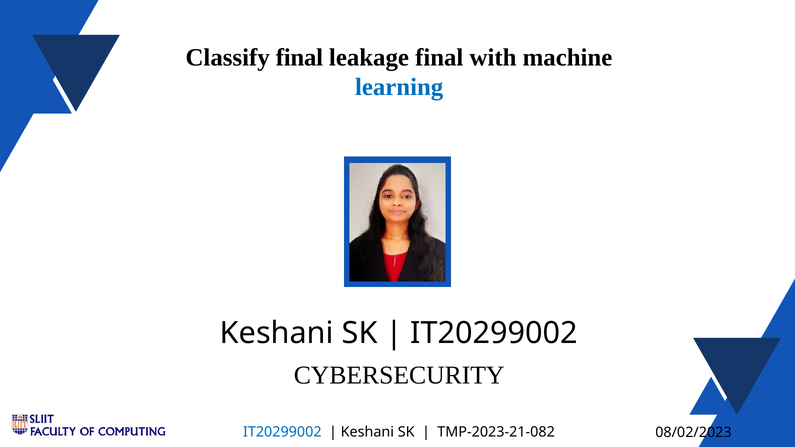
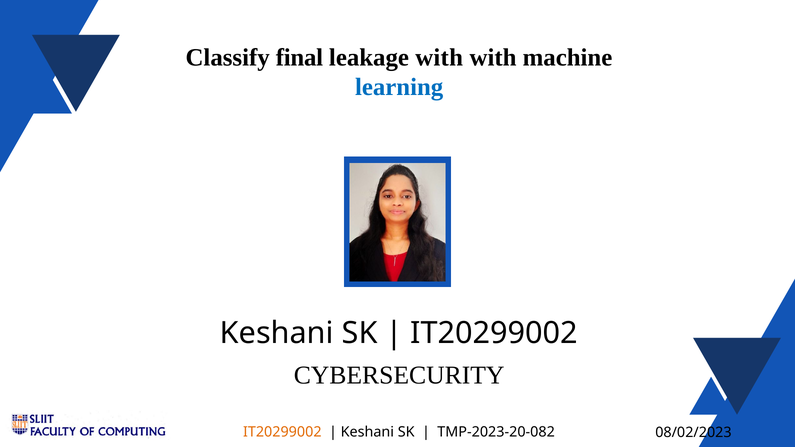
leakage final: final -> with (439, 57)
IT20299002 colour: blue -> orange (282, 432)
TMP-2023-21-082: TMP-2023-21-082 -> TMP-2023-20-082 (496, 432)
